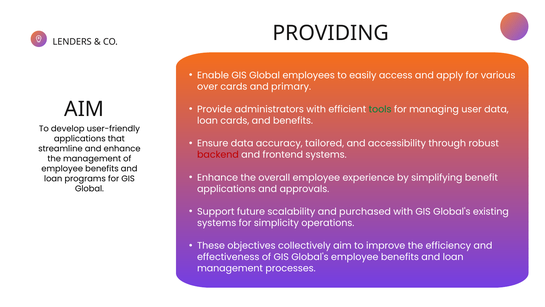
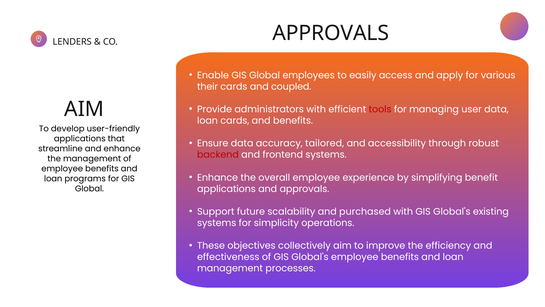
PROVIDING: PROVIDING -> APPROVALS (331, 33)
over: over -> their (208, 87)
primary: primary -> coupled (291, 87)
tools colour: green -> red (380, 109)
